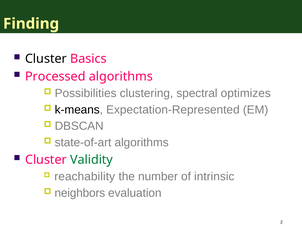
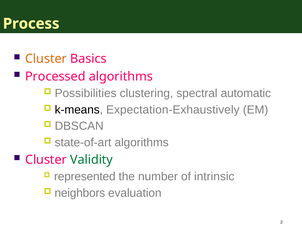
Finding: Finding -> Process (31, 24)
Cluster colour: black -> orange (46, 59)
optimizes: optimizes -> automatic (246, 93)
Expectation-Represented: Expectation-Represented -> Expectation-Exhaustively (173, 110)
reachability: reachability -> represented (85, 177)
